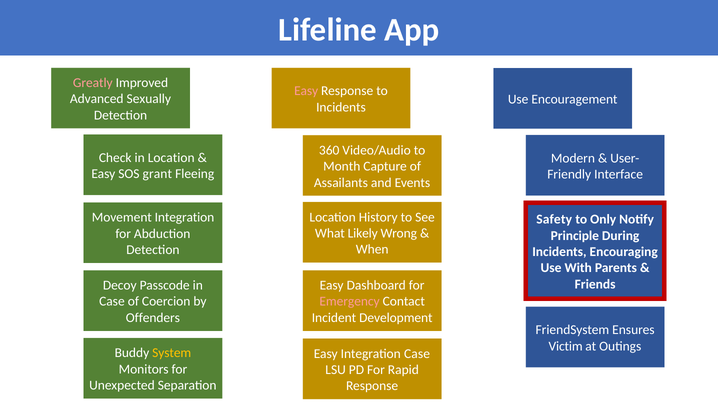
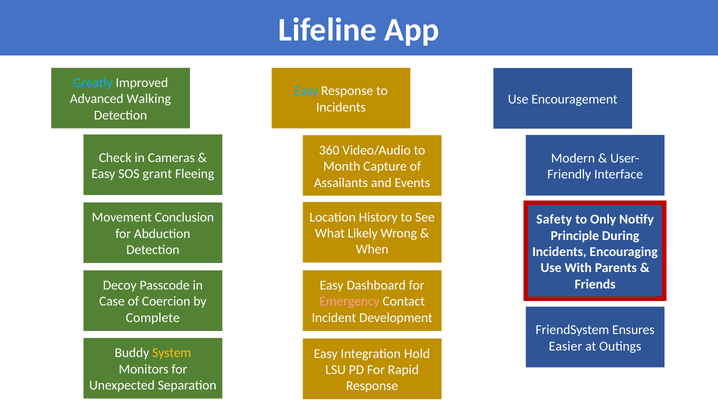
Greatly colour: pink -> light blue (93, 83)
Easy colour: pink -> light blue (306, 91)
Sexually: Sexually -> Walking (149, 99)
in Location: Location -> Cameras (171, 158)
Movement Integration: Integration -> Conclusion (184, 217)
Offenders: Offenders -> Complete (153, 318)
Victim: Victim -> Easier (566, 346)
Integration Case: Case -> Hold (417, 354)
